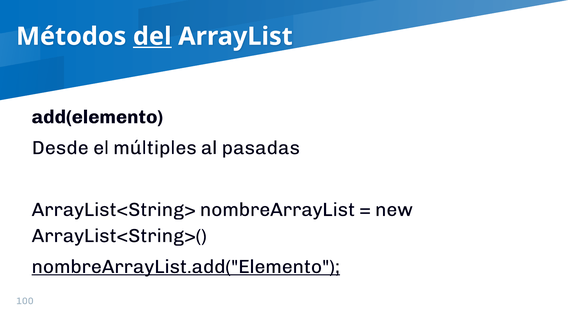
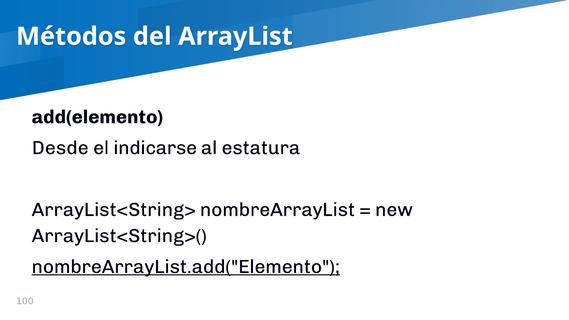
del underline: present -> none (152, 36)
múltiples: múltiples -> indicarse (155, 148)
pasadas: pasadas -> estatura (261, 148)
